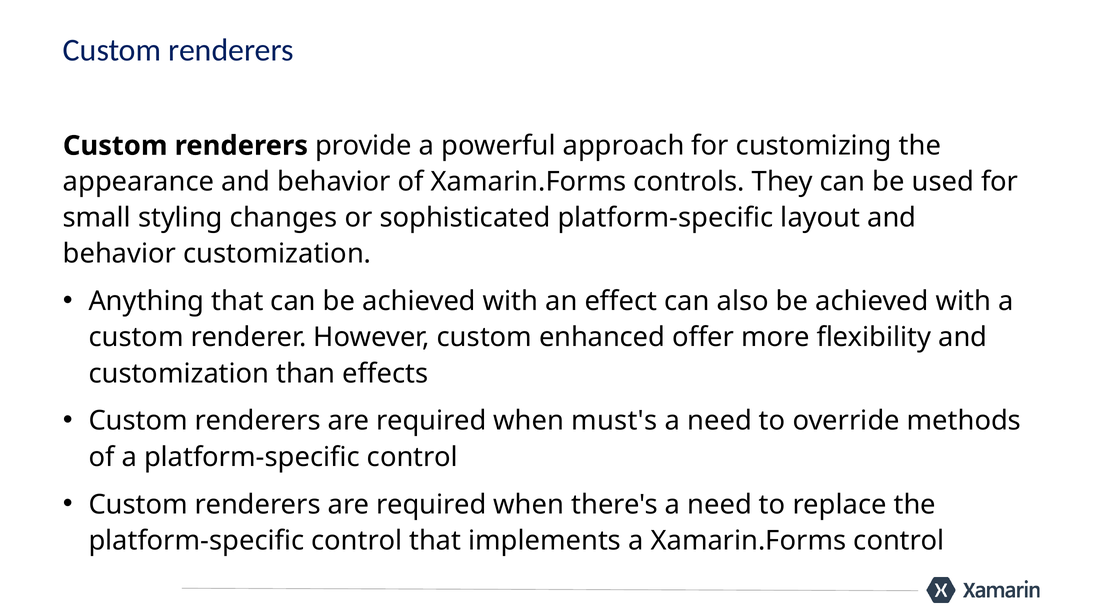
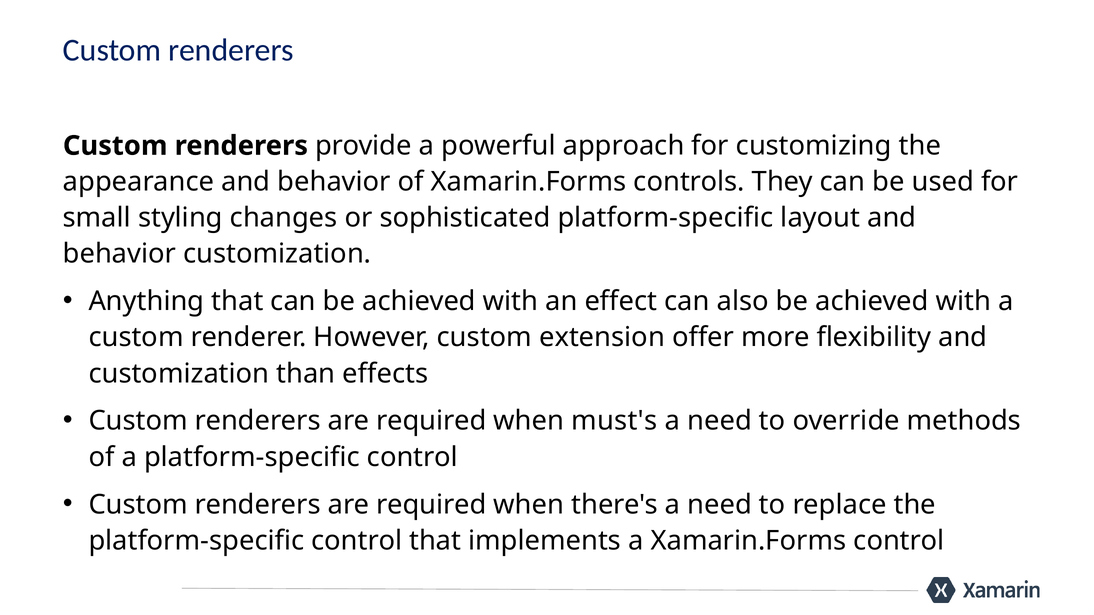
enhanced: enhanced -> extension (602, 338)
